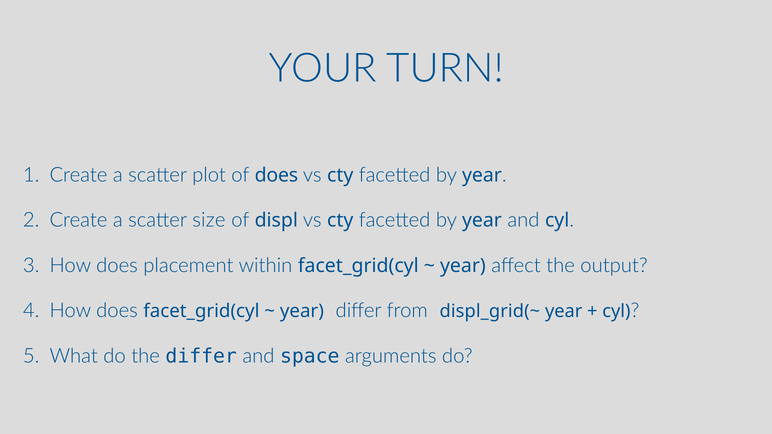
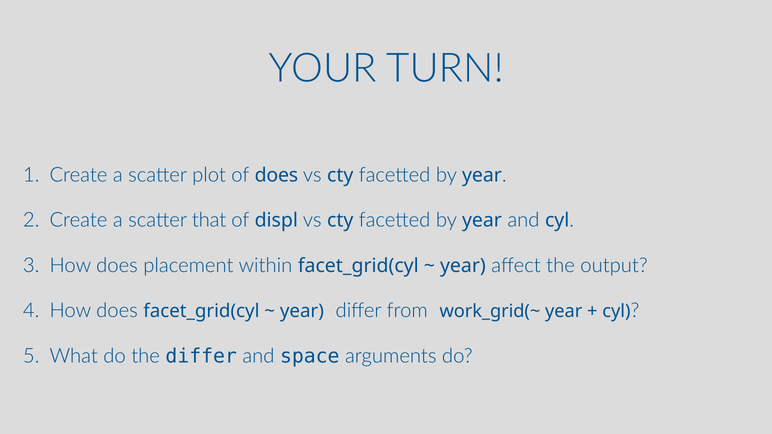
size: size -> that (209, 220)
displ_grid(~: displ_grid(~ -> work_grid(~ (490, 312)
